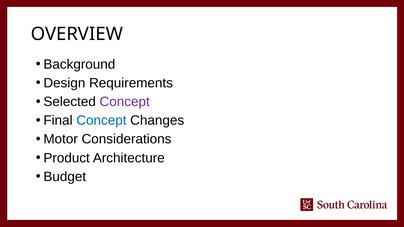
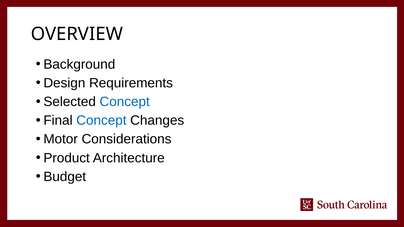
Concept colour: purple -> blue (125, 102)
